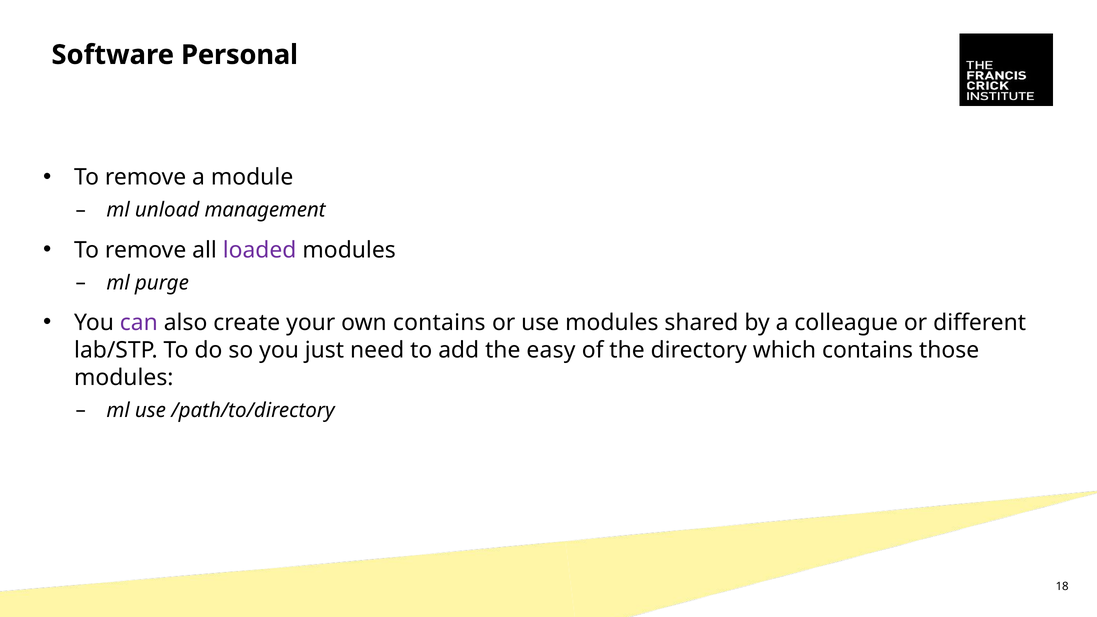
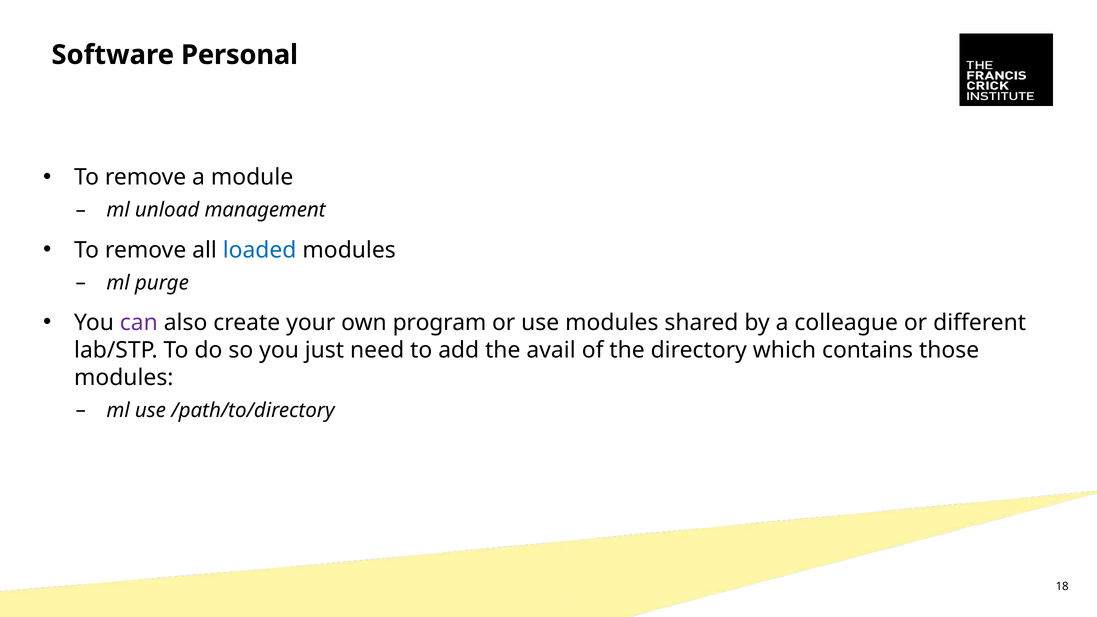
loaded colour: purple -> blue (260, 250)
own contains: contains -> program (439, 323)
easy: easy -> avail (551, 350)
